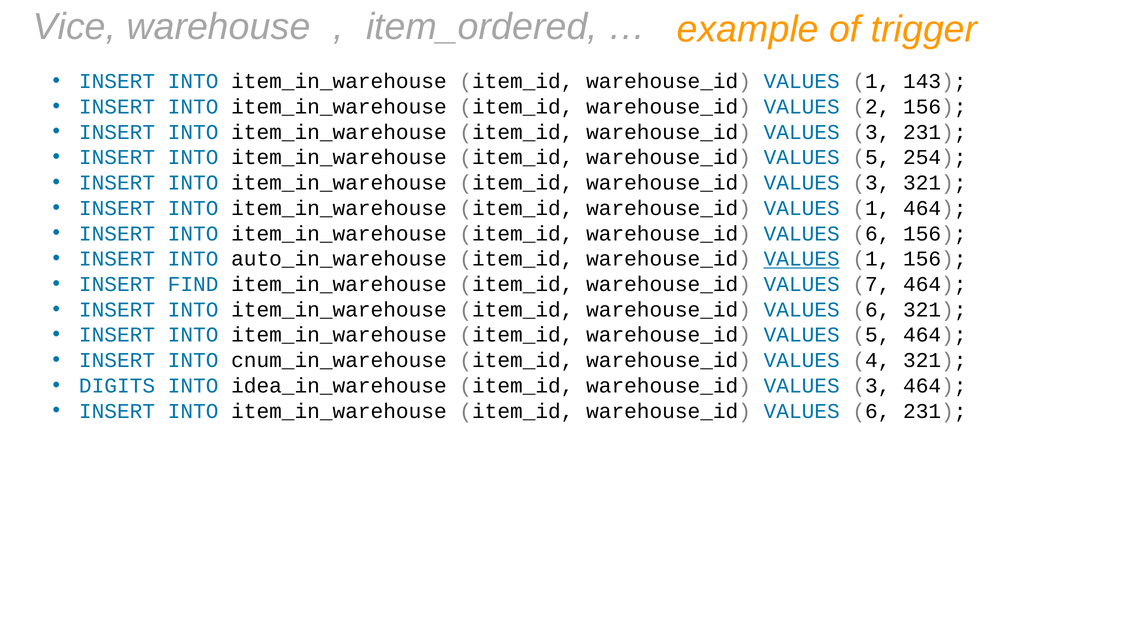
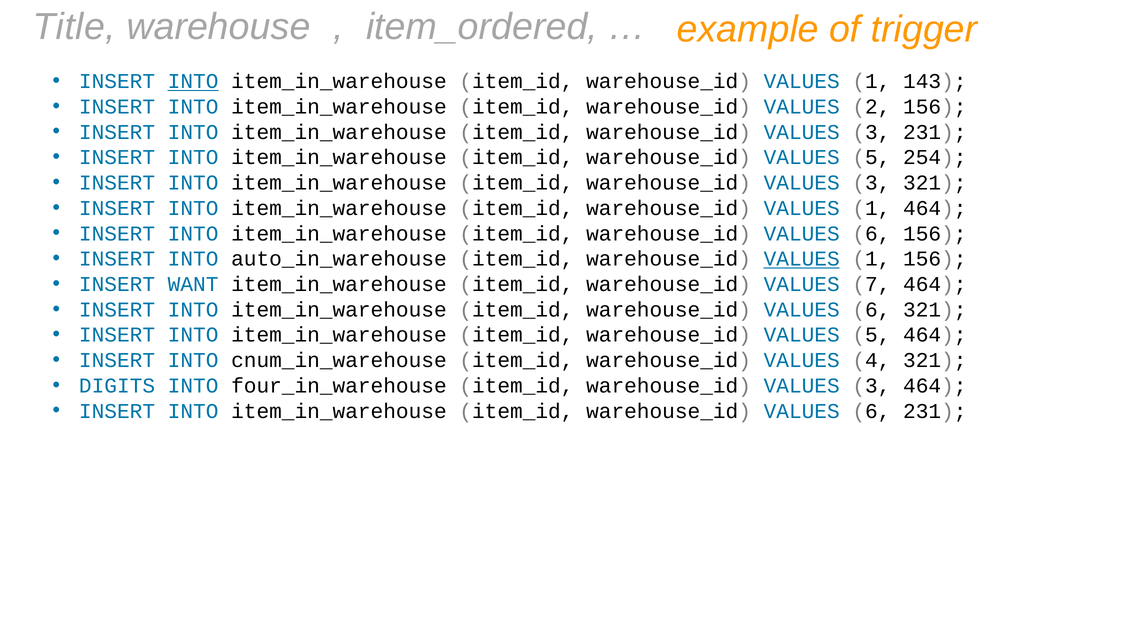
Vice: Vice -> Title (74, 27)
INTO underline: none -> present (193, 81)
FIND: FIND -> WANT (193, 284)
idea_in_warehouse: idea_in_warehouse -> four_in_warehouse (339, 386)
